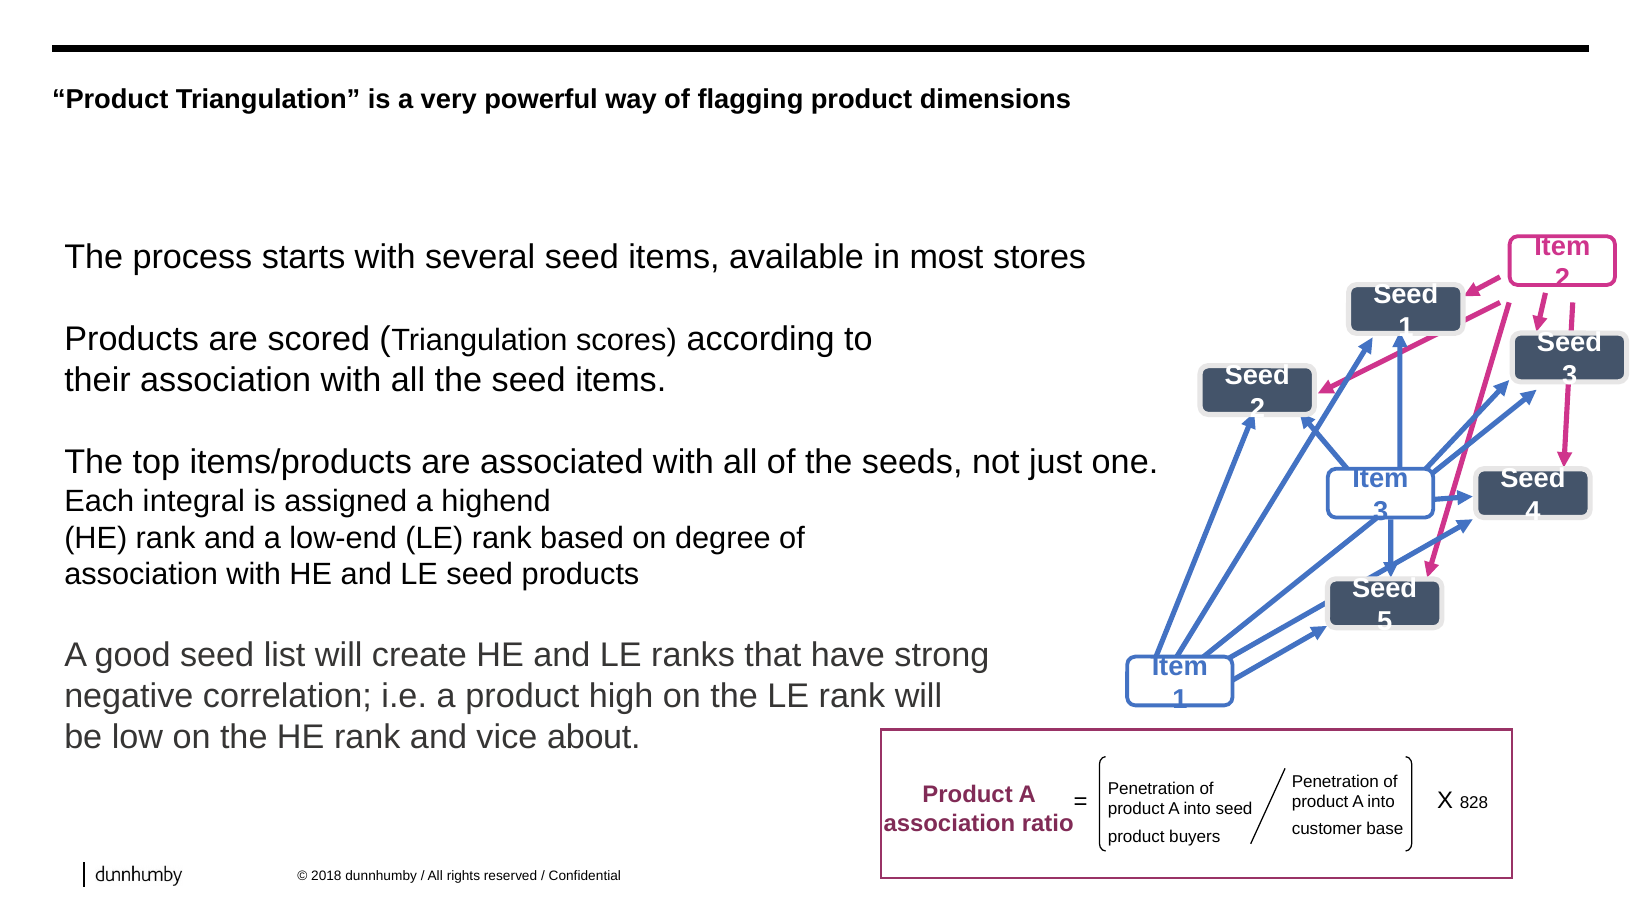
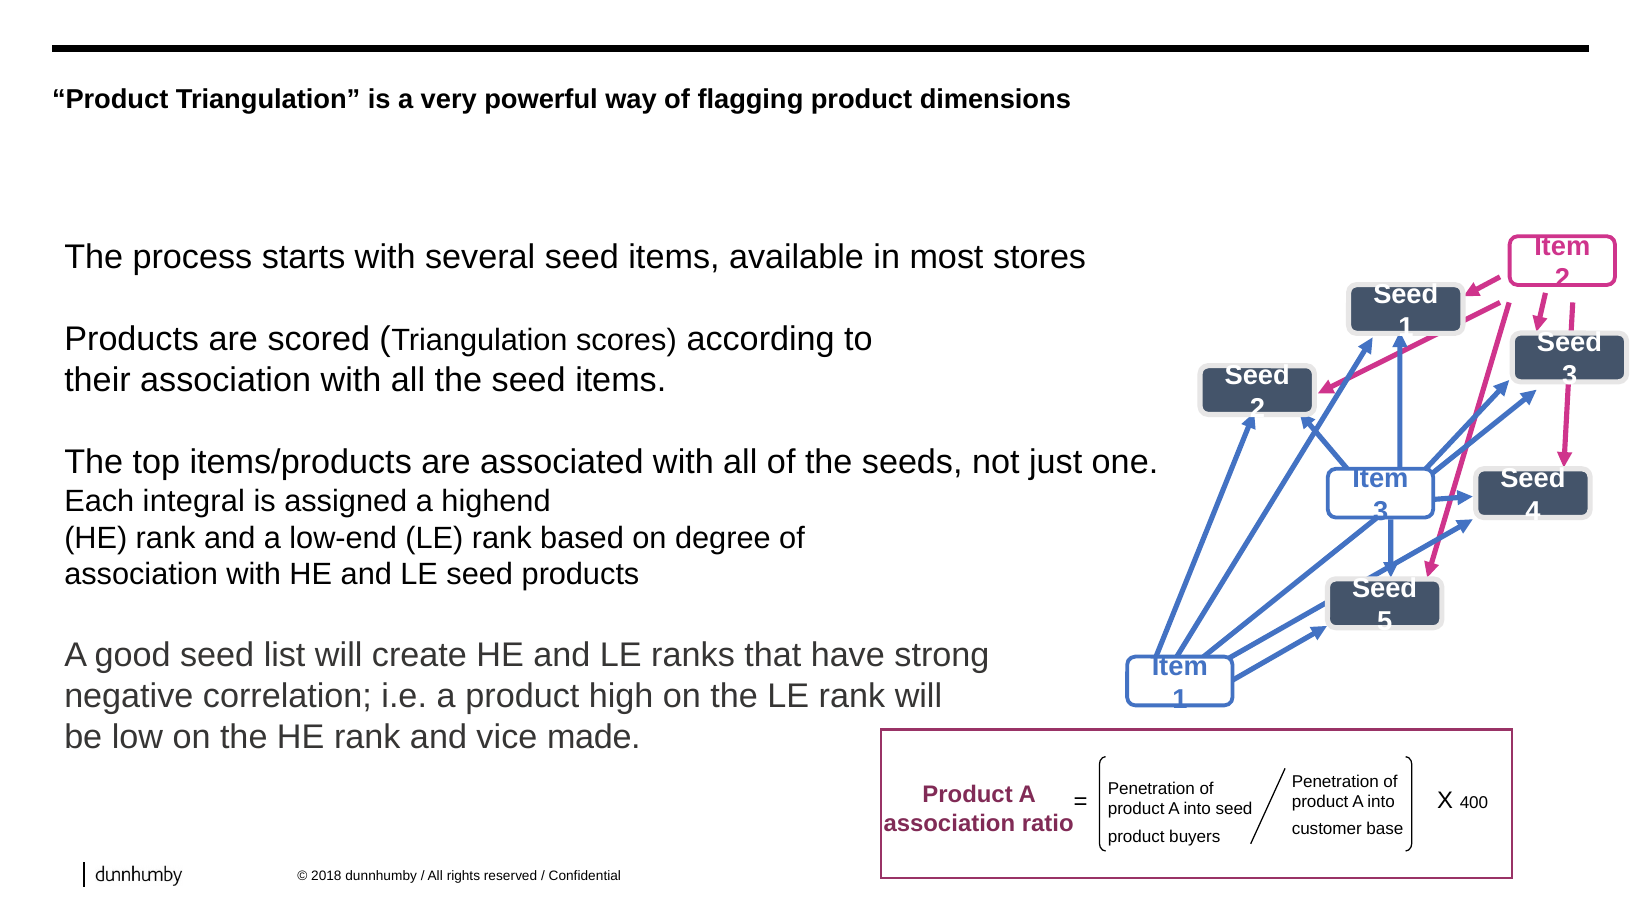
about: about -> made (594, 737)
828: 828 -> 400 (1474, 803)
